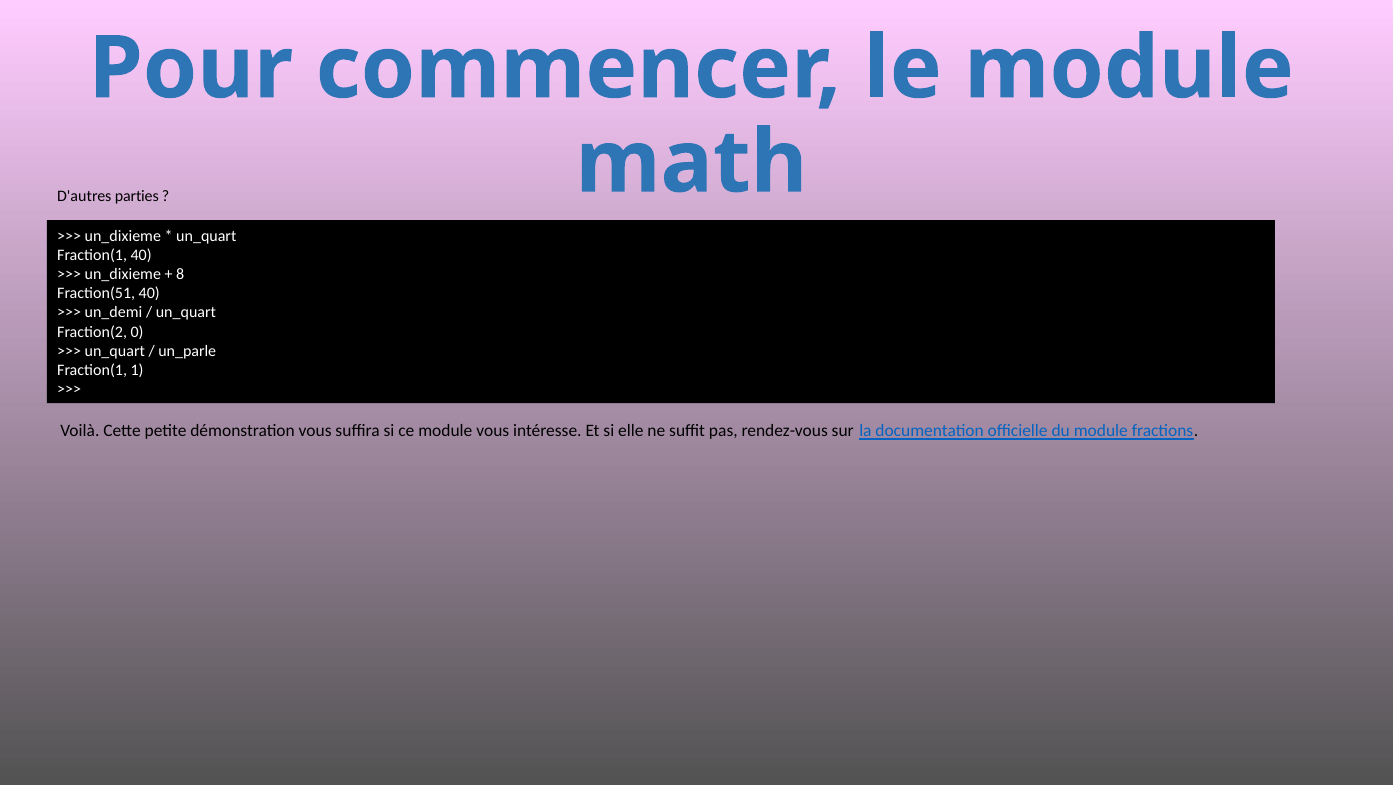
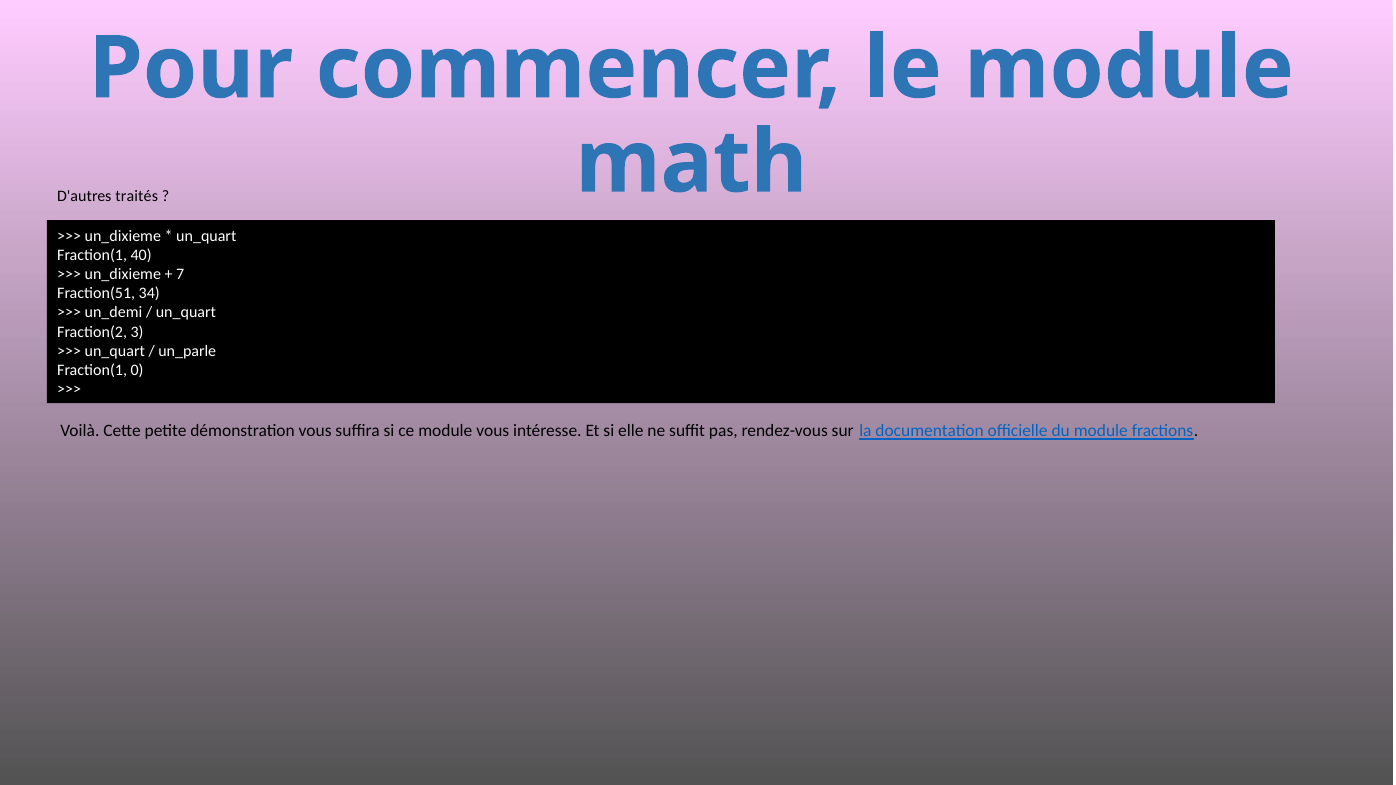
parties: parties -> traités (137, 196)
8: 8 -> 7 (180, 274)
Fraction(51 40: 40 -> 34 (149, 294)
0: 0 -> 3 (137, 332)
1: 1 -> 0 (137, 370)
